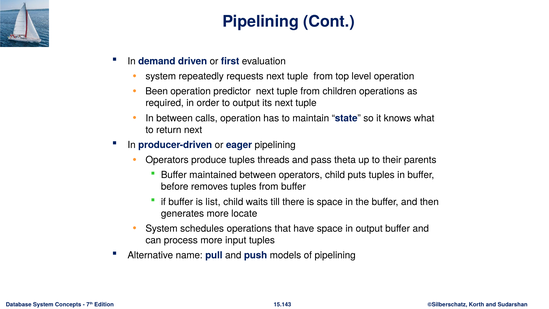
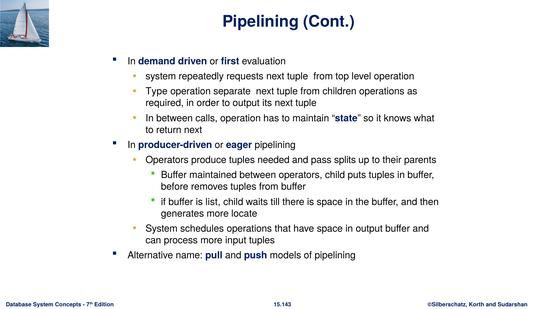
Been: Been -> Type (157, 91)
predictor: predictor -> separate (232, 91)
threads: threads -> needed (274, 160)
theta: theta -> splits (345, 160)
